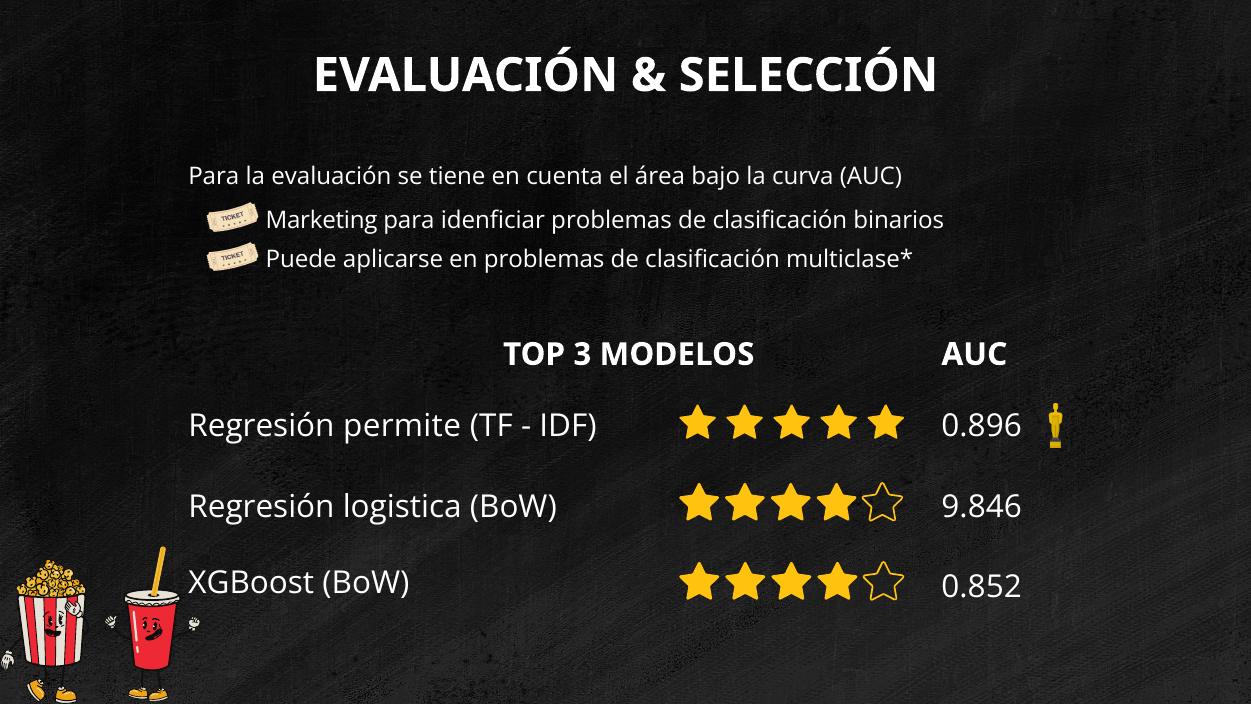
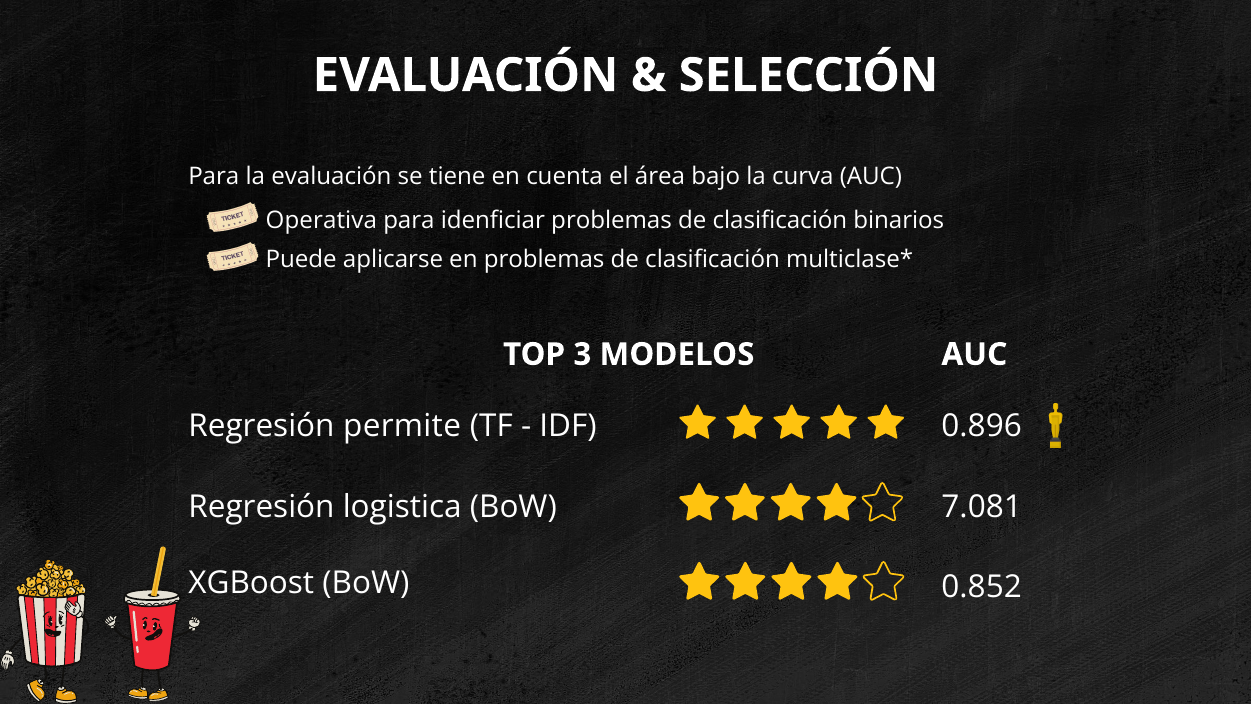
Marketing: Marketing -> Operativa (321, 221)
9.846: 9.846 -> 7.081 (982, 507)
